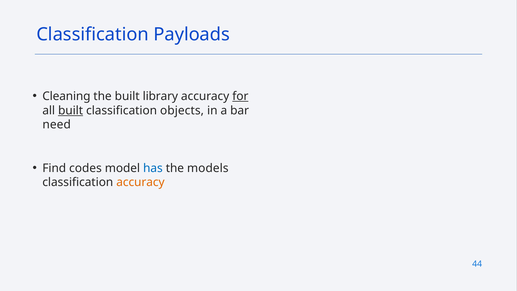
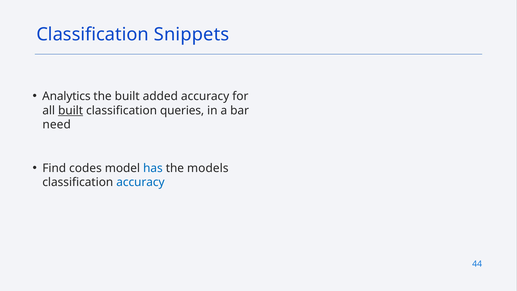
Payloads: Payloads -> Snippets (192, 34)
Cleaning: Cleaning -> Analytics (66, 96)
library: library -> added (160, 96)
for underline: present -> none (240, 96)
objects: objects -> queries (182, 110)
accuracy colour: orange -> blue (140, 182)
